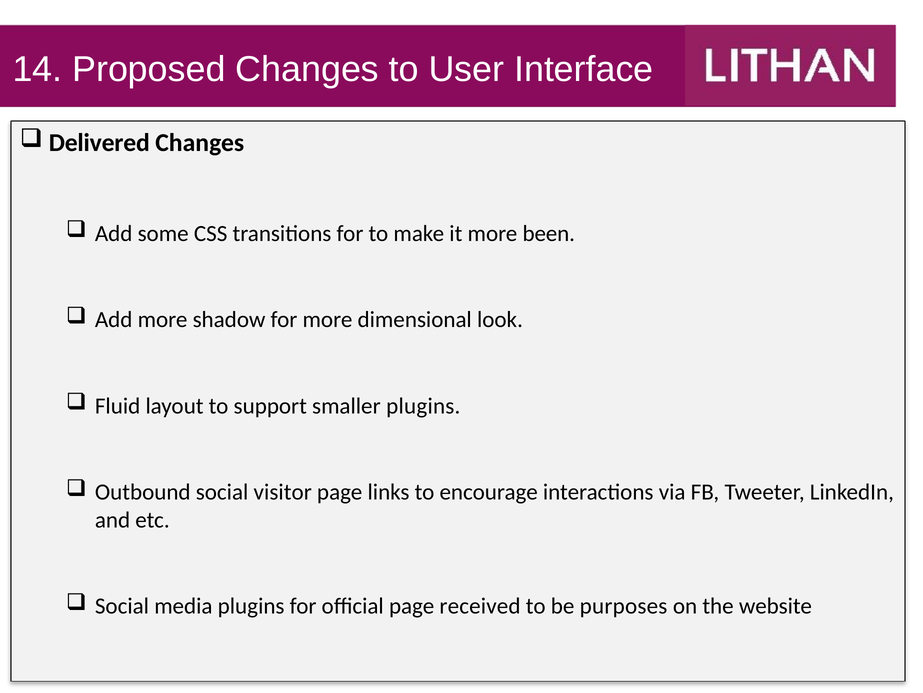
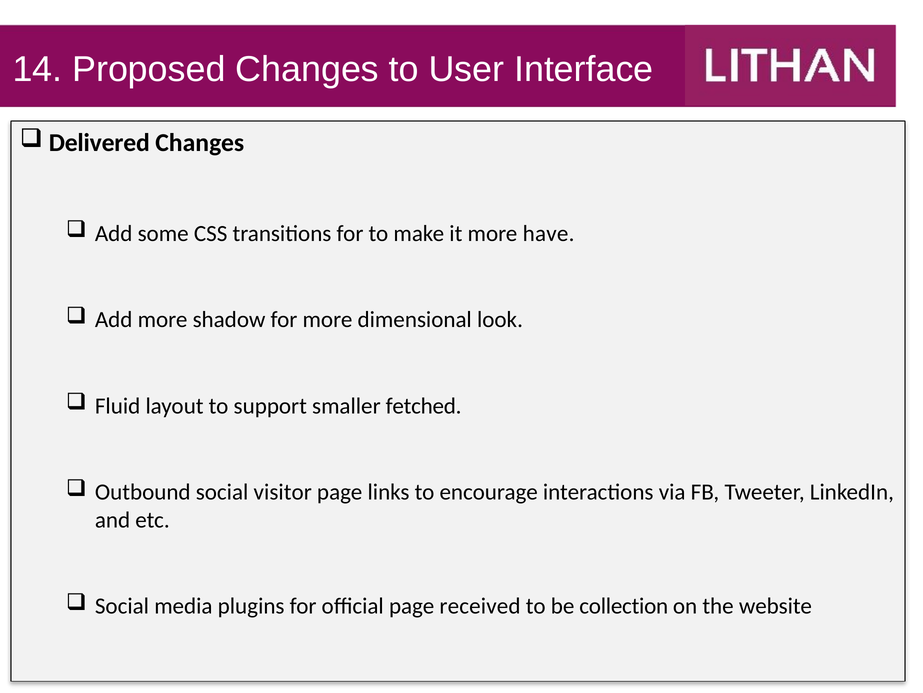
been: been -> have (549, 233)
smaller plugins: plugins -> fetched (424, 406)
purposes: purposes -> collection (624, 606)
